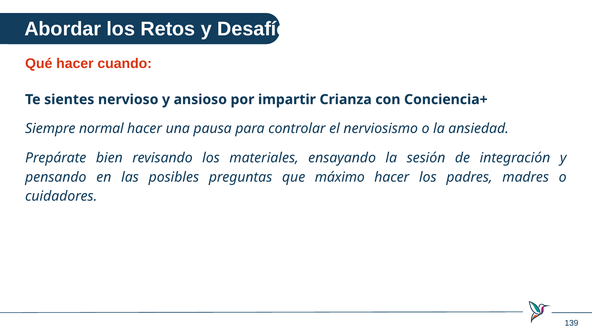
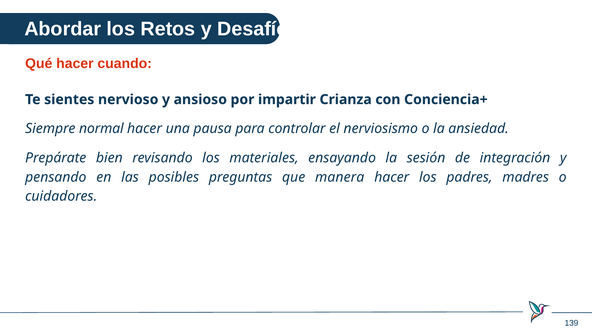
máximo: máximo -> manera (340, 177)
